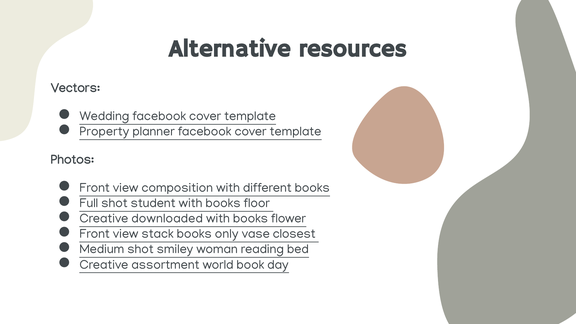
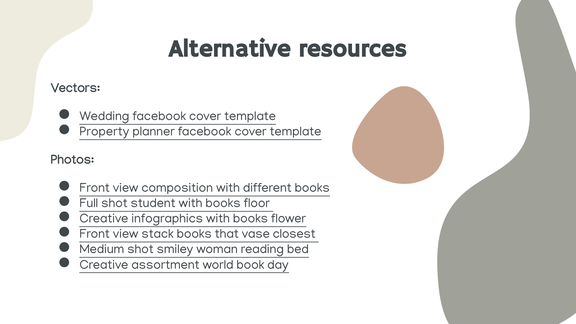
downloaded: downloaded -> infographics (167, 218)
only: only -> that (227, 234)
